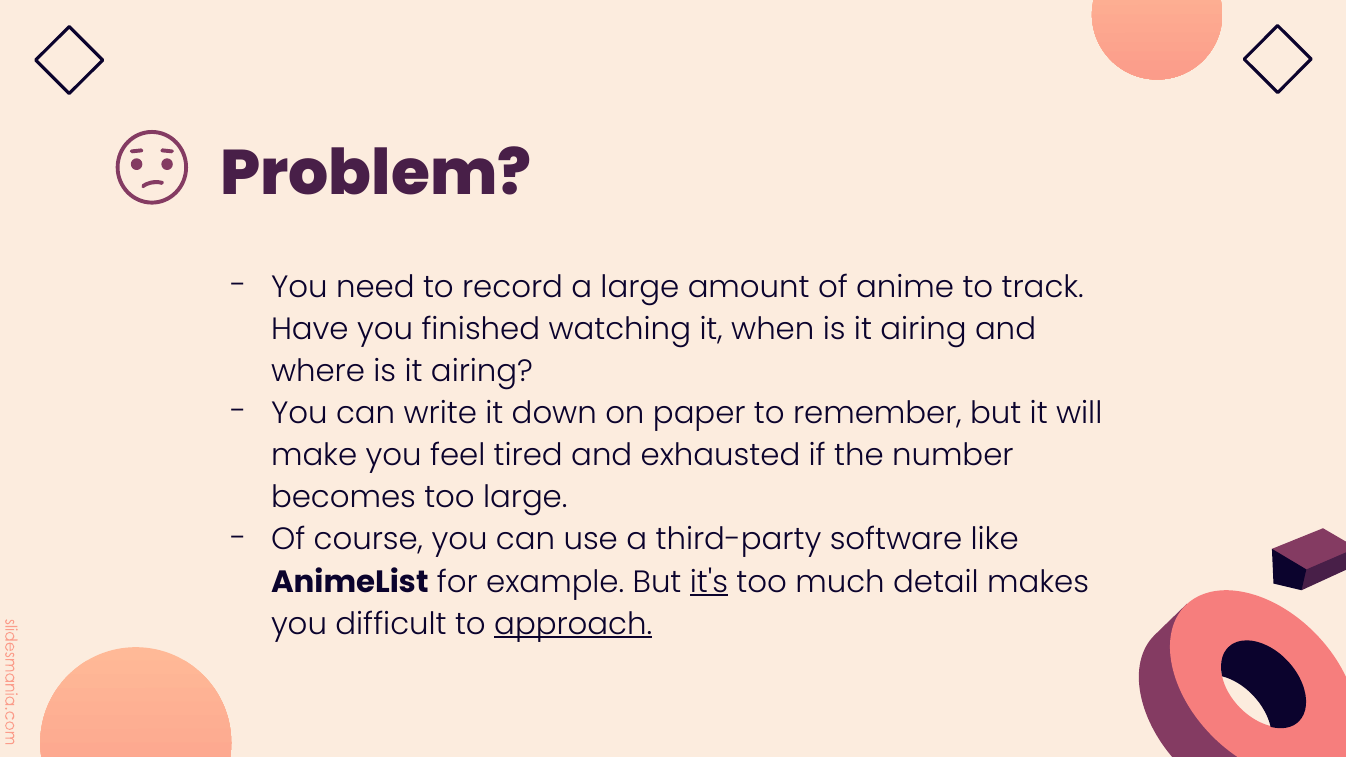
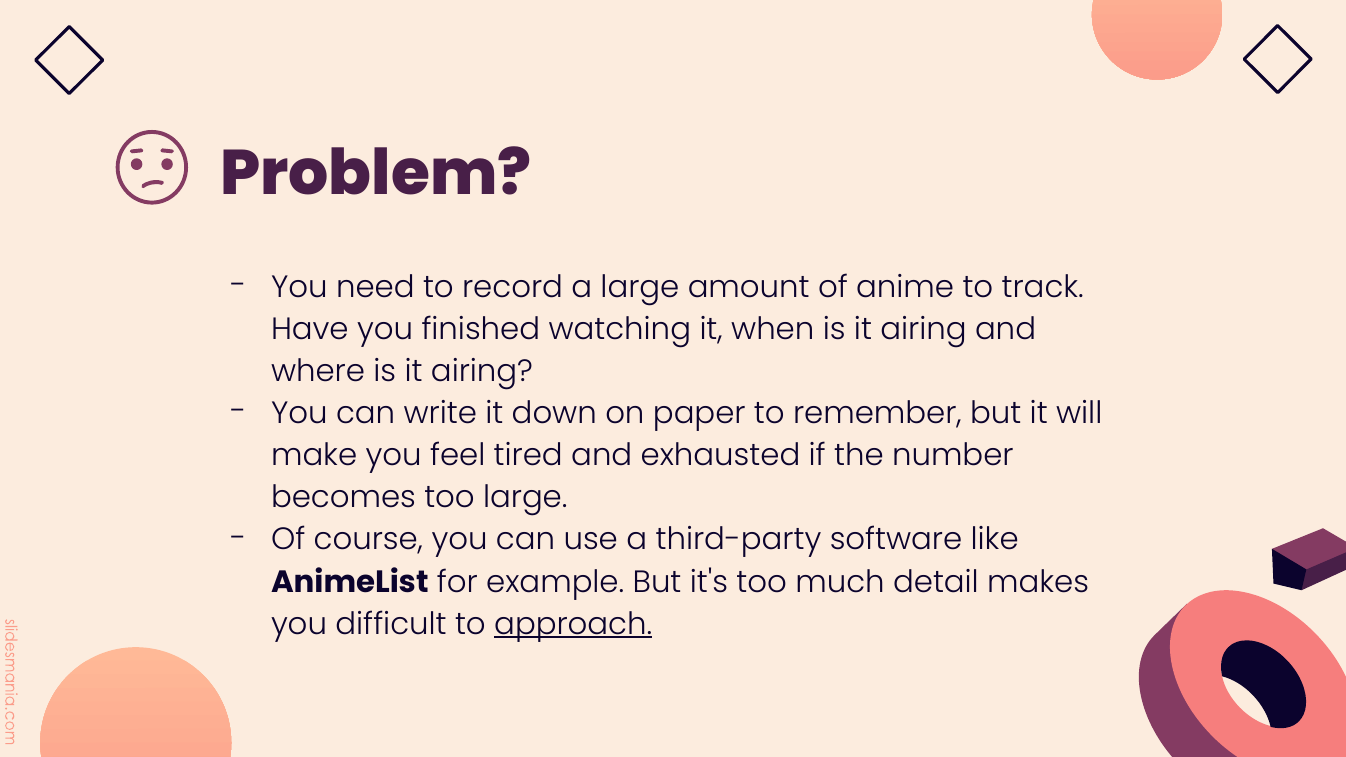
it's underline: present -> none (709, 582)
